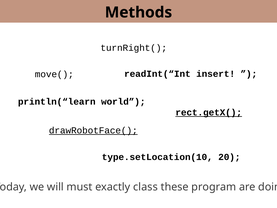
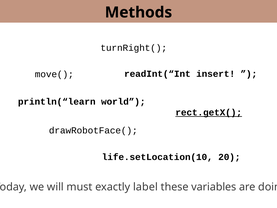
drawRobotFace( underline: present -> none (93, 130)
type.setLocation(10: type.setLocation(10 -> life.setLocation(10 (157, 157)
class: class -> label (145, 187)
program: program -> variables (214, 187)
